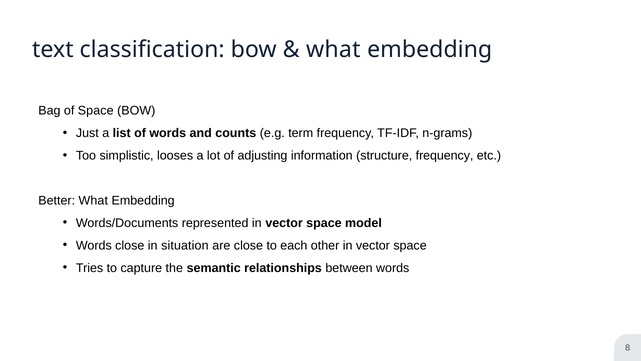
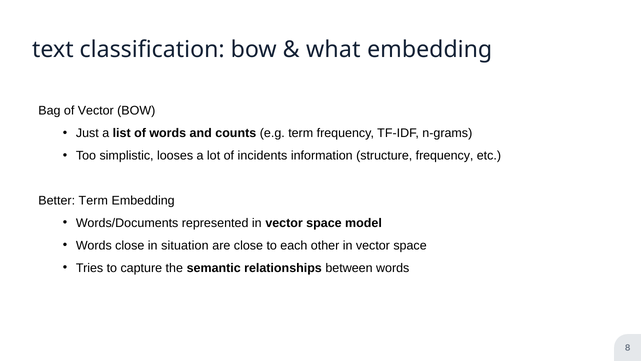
of Space: Space -> Vector (96, 111)
adjusting: adjusting -> incidents (262, 155)
Better What: What -> Term (93, 200)
